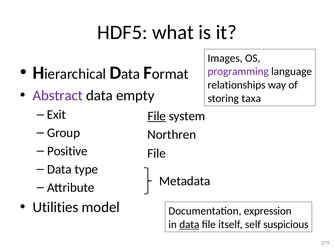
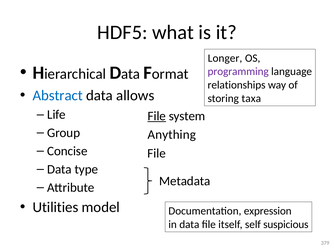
Images: Images -> Longer (225, 58)
Abstract colour: purple -> blue (58, 95)
empty: empty -> allows (135, 95)
Exit: Exit -> Life (56, 114)
Northren: Northren -> Anything (172, 134)
Positive: Positive -> Concise (67, 151)
data underline: present -> none (189, 224)
